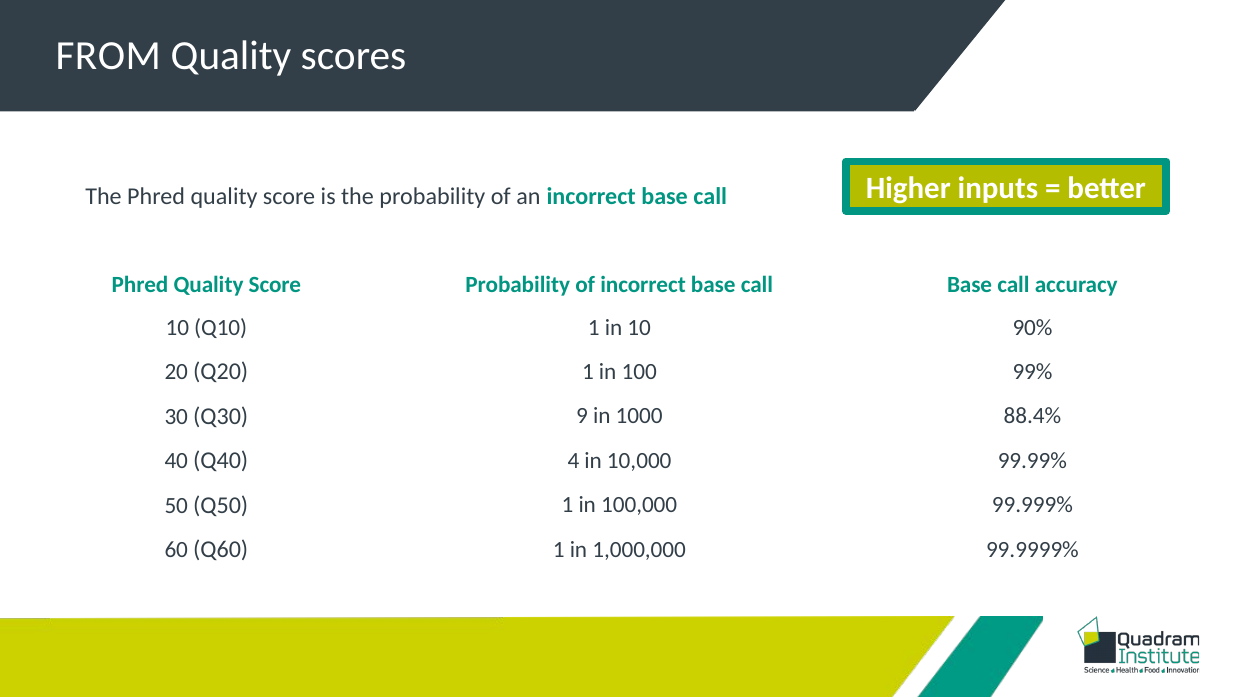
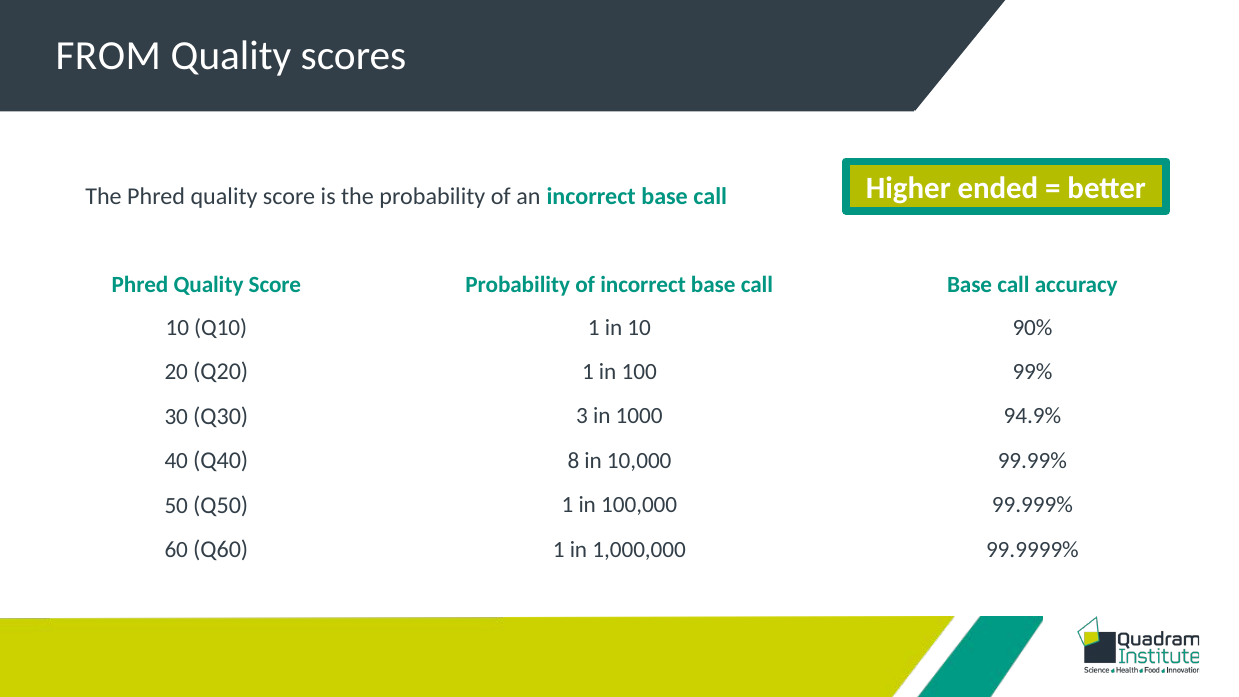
inputs: inputs -> ended (998, 188)
9: 9 -> 3 (582, 416)
88.4%: 88.4% -> 94.9% (1032, 416)
4: 4 -> 8 (573, 461)
